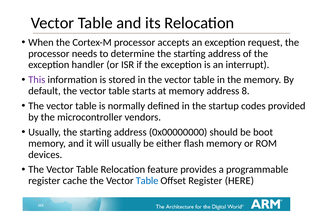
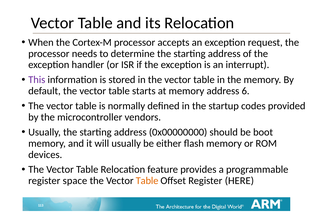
8: 8 -> 6 (246, 91)
cache: cache -> space (75, 181)
Table colour: blue -> orange (147, 181)
